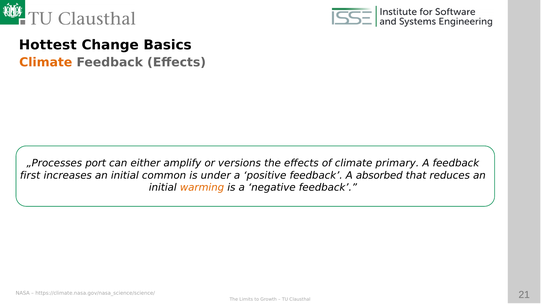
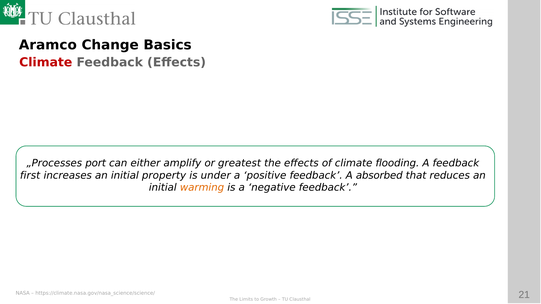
Hottest: Hottest -> Aramco (48, 45)
Climate colour: orange -> red (46, 63)
versions: versions -> greatest (239, 163)
primary: primary -> flooding (397, 163)
common: common -> property (164, 176)
